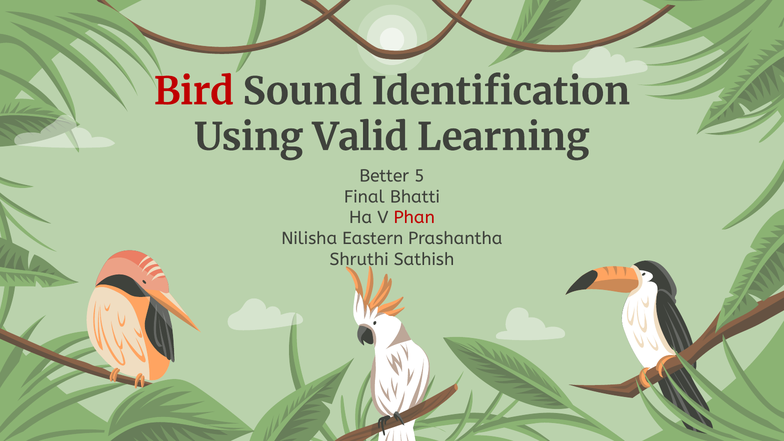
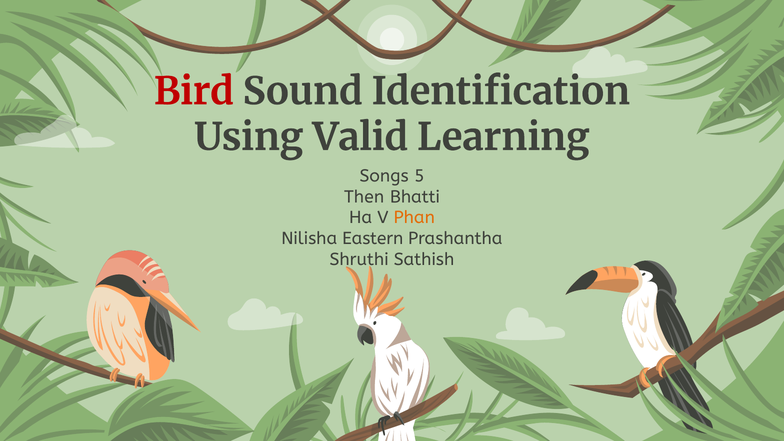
Better: Better -> Songs (384, 176)
Final: Final -> Then (364, 197)
Phan colour: red -> orange (414, 218)
